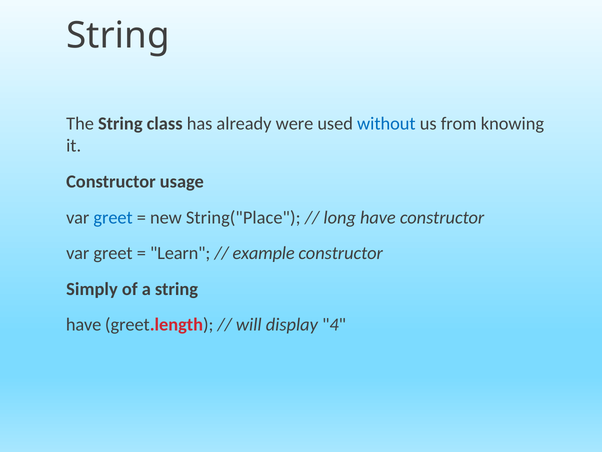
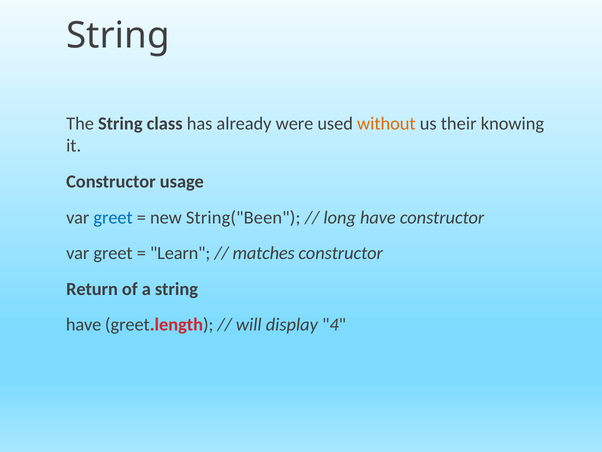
without colour: blue -> orange (386, 124)
from: from -> their (459, 124)
String("Place: String("Place -> String("Been (243, 217)
example: example -> matches (264, 253)
Simply: Simply -> Return (92, 289)
